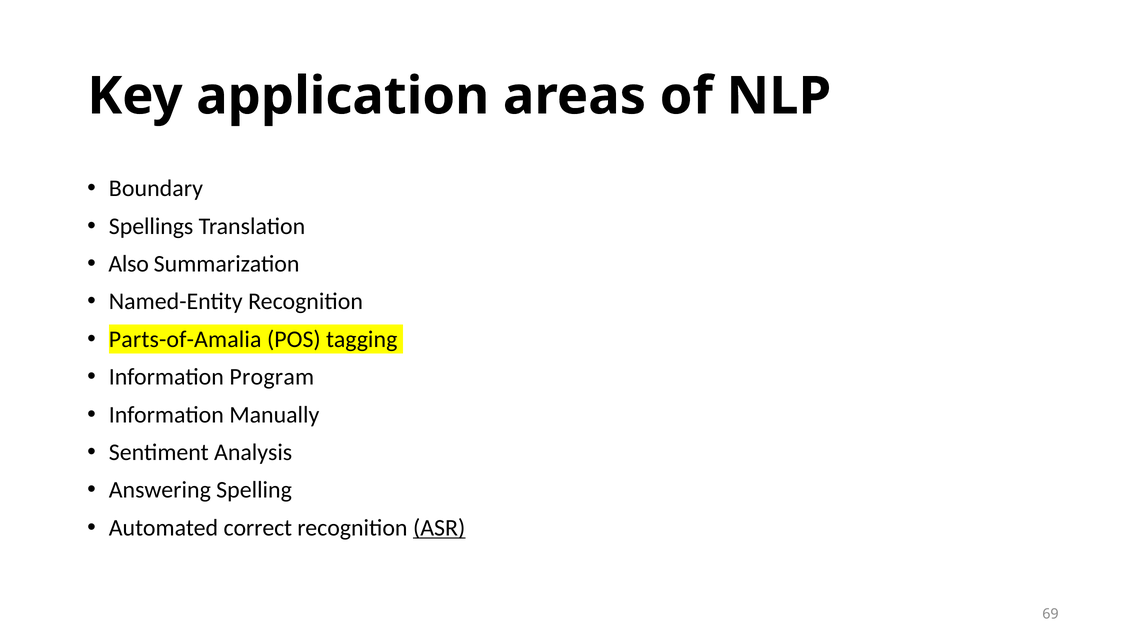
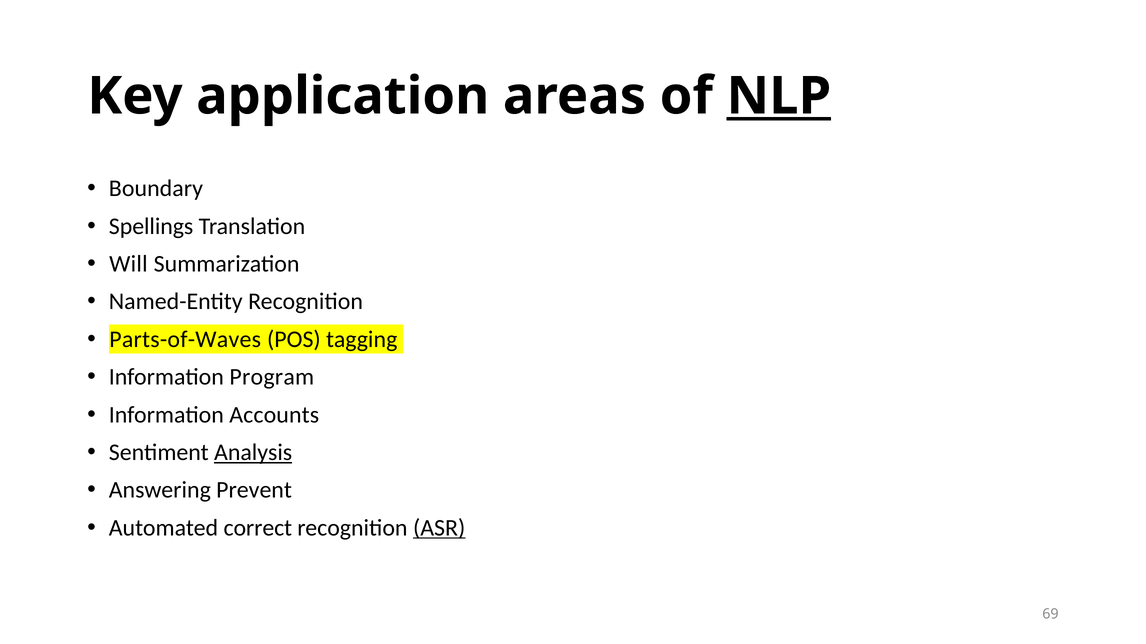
NLP underline: none -> present (779, 96)
Also: Also -> Will (128, 264)
Parts-of-Amalia: Parts-of-Amalia -> Parts-of-Waves (185, 340)
Manually: Manually -> Accounts (274, 415)
Analysis underline: none -> present (253, 453)
Spelling: Spelling -> Prevent (254, 490)
